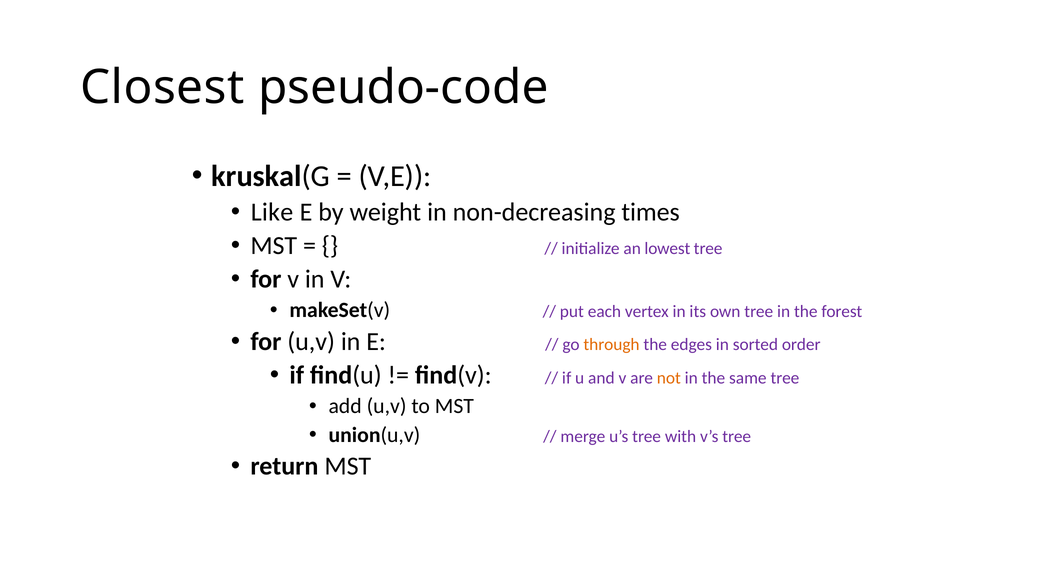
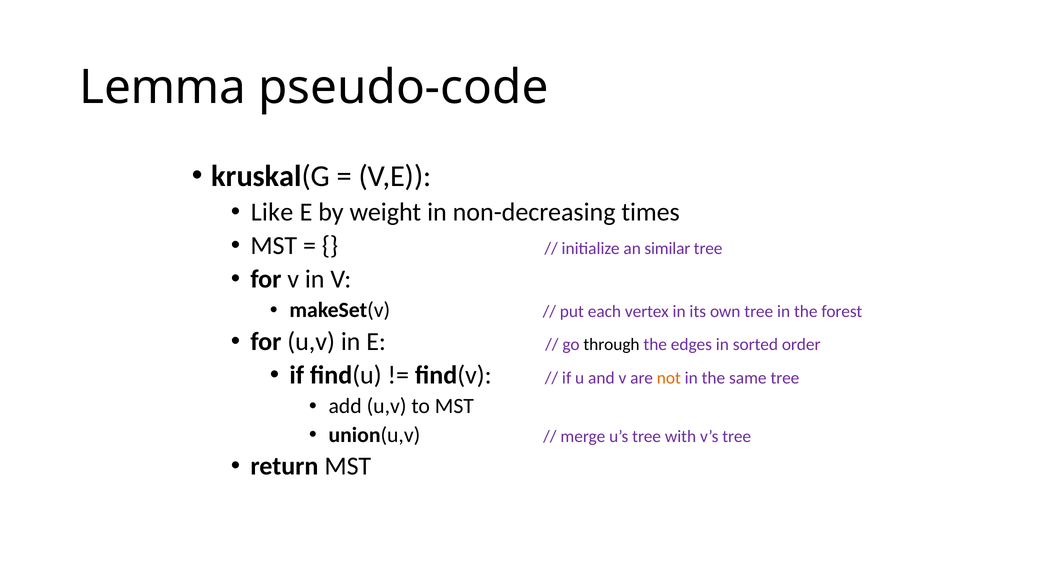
Closest: Closest -> Lemma (163, 88)
lowest: lowest -> similar (667, 249)
through colour: orange -> black (612, 344)
